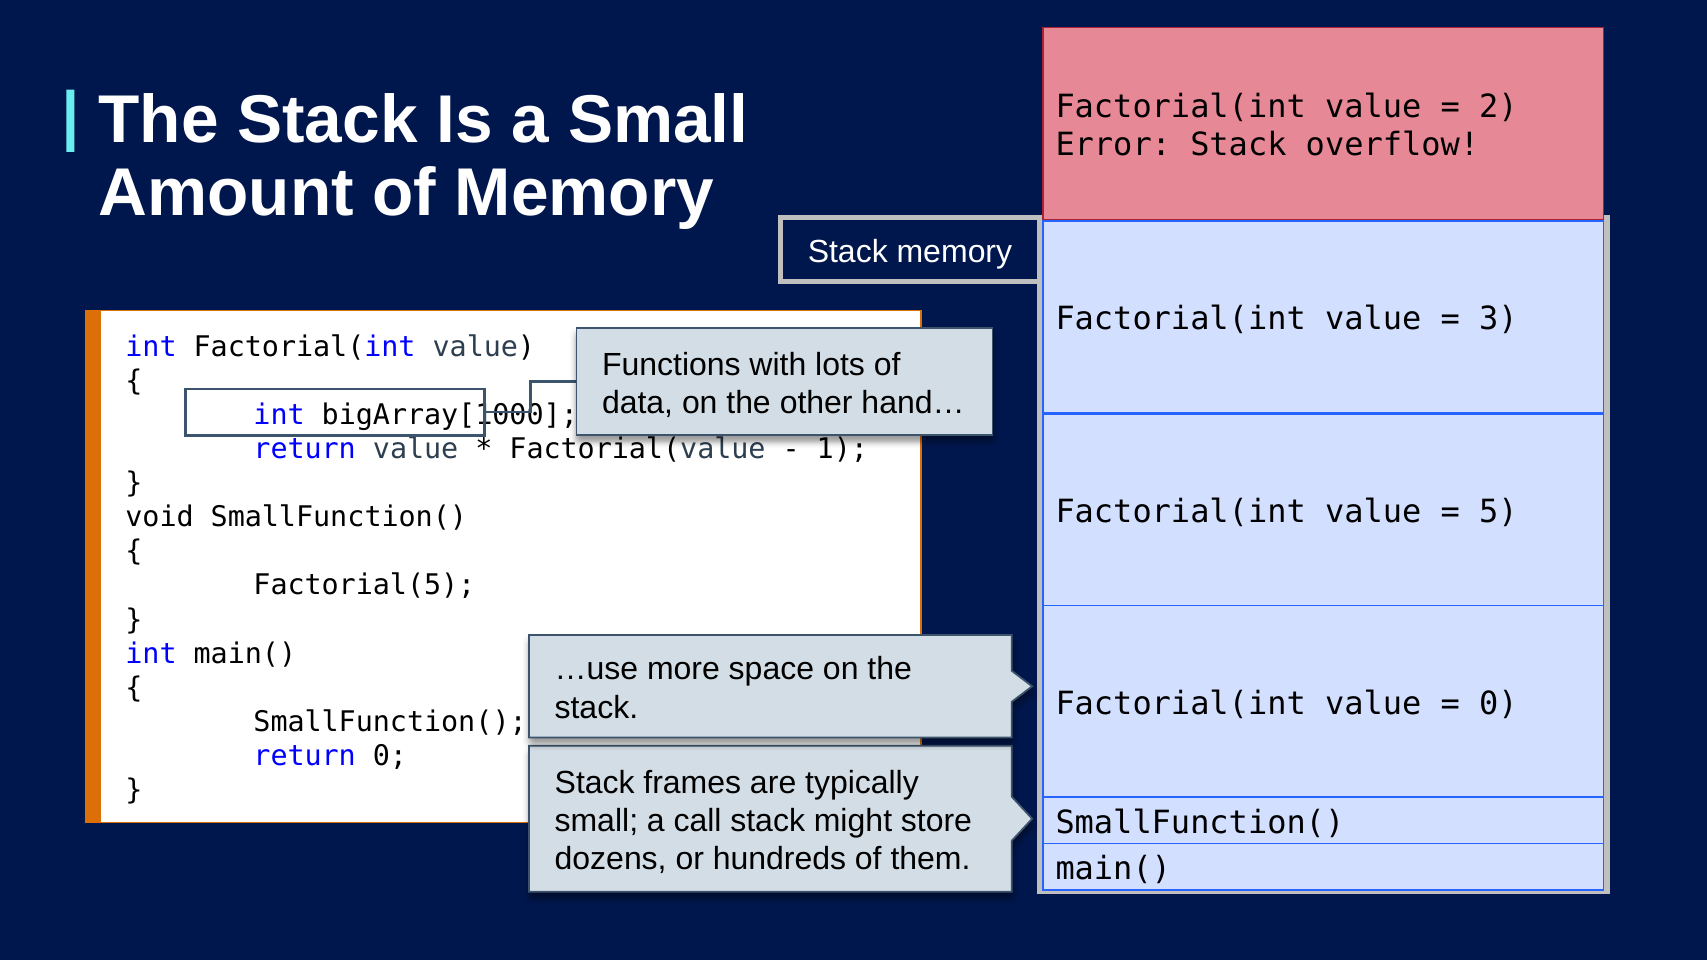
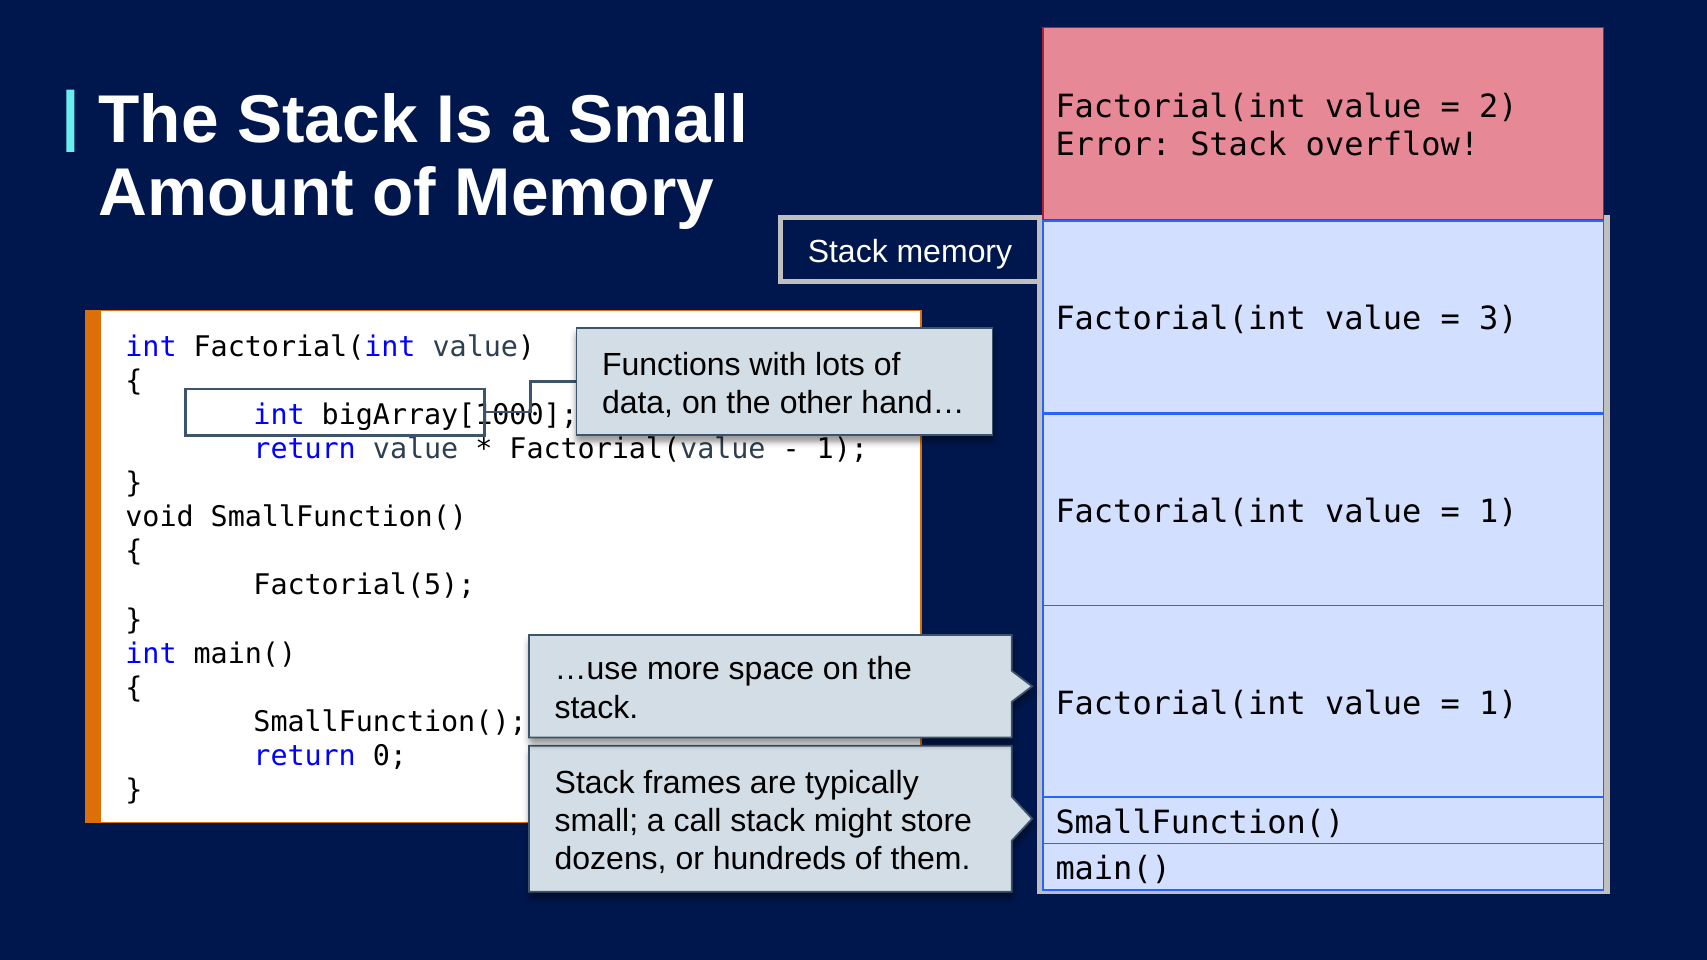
5: 5 -> 1 (1498, 512)
0: 0 -> 1 (1498, 704)
